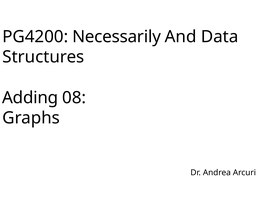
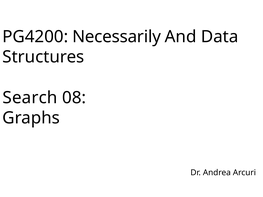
Adding: Adding -> Search (30, 98)
